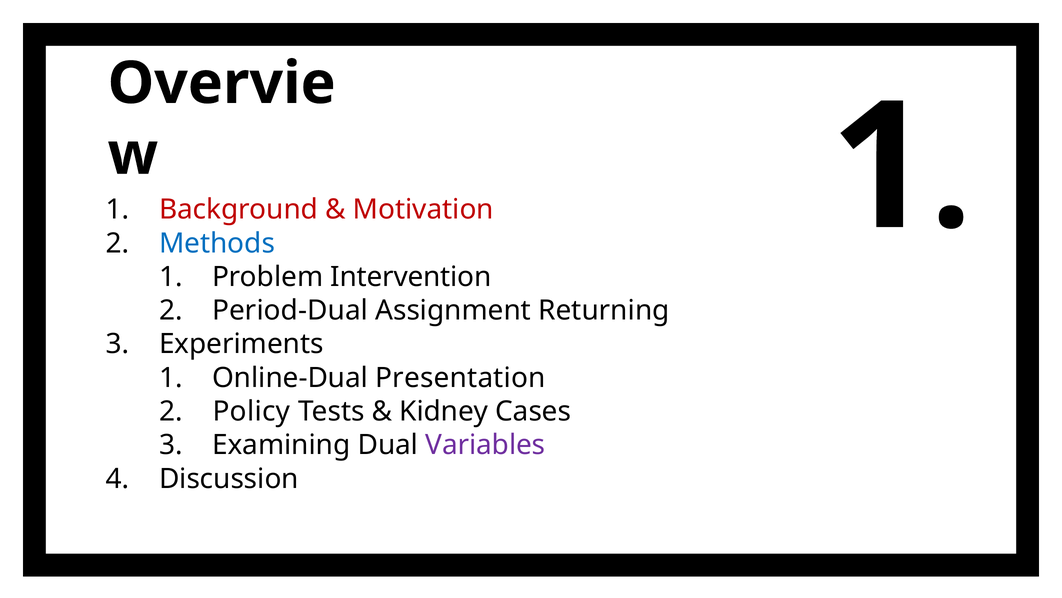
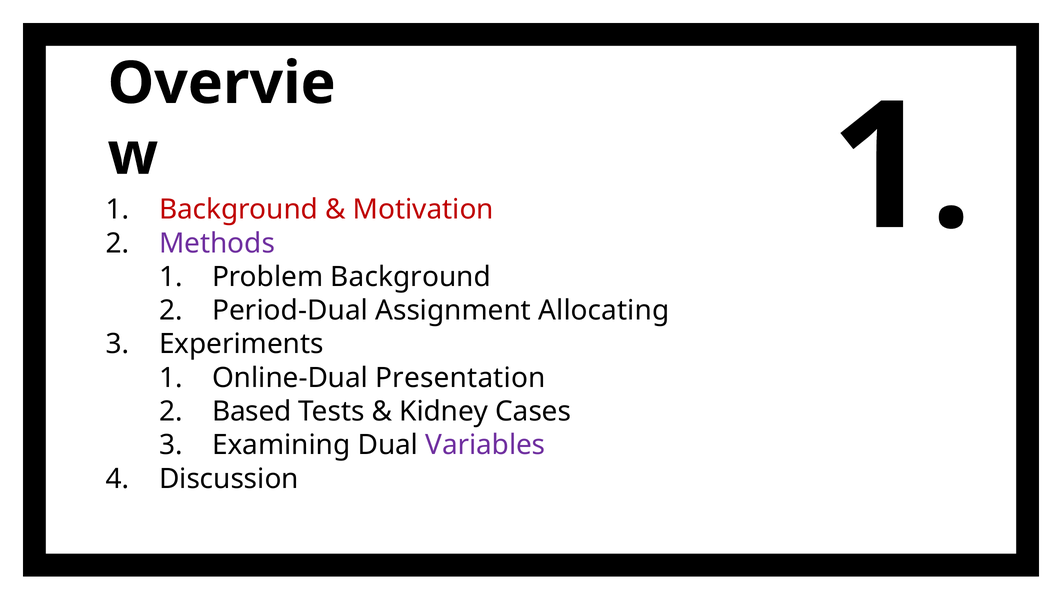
Methods colour: blue -> purple (217, 243)
Problem Intervention: Intervention -> Background (411, 277)
Returning: Returning -> Allocating (604, 310)
Policy: Policy -> Based (252, 411)
